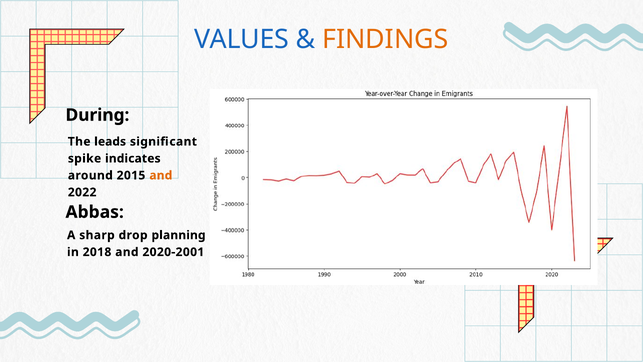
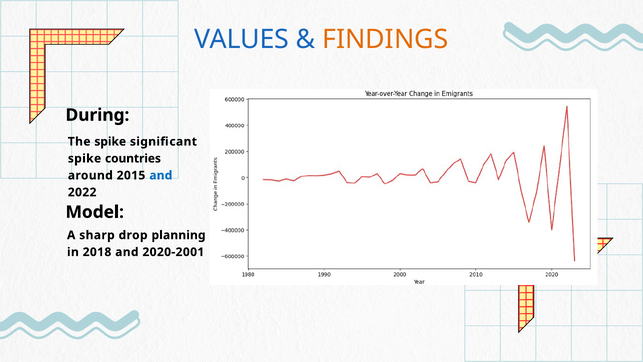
The leads: leads -> spike (110, 141)
indicates: indicates -> countries (133, 158)
and colour: orange -> blue (161, 175)
Abbas: Abbas -> Model (95, 212)
